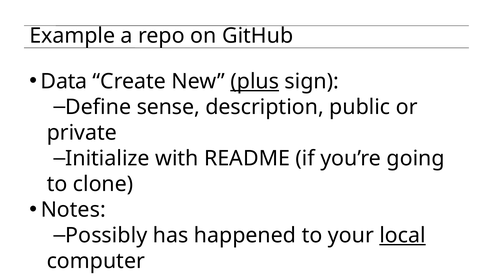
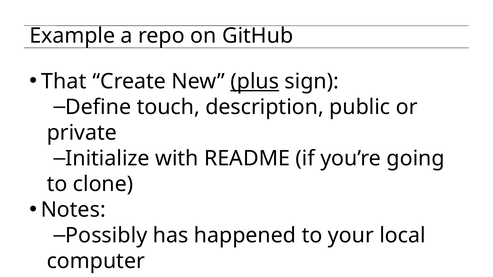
Data: Data -> That (64, 81)
sense: sense -> touch (168, 107)
local underline: present -> none (403, 235)
